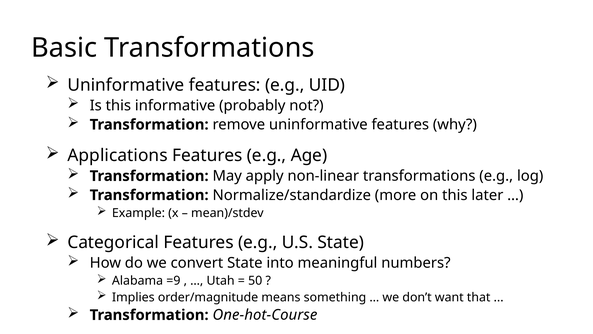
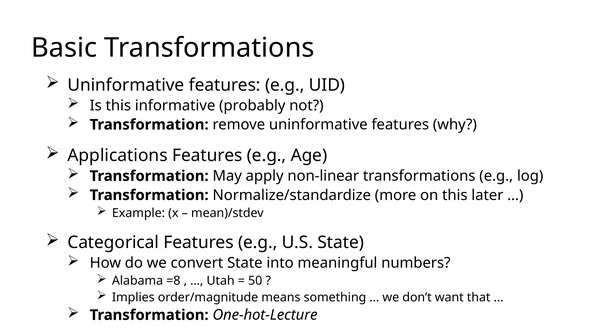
=9: =9 -> =8 (173, 280)
One-hot-Course: One-hot-Course -> One-hot-Lecture (265, 315)
